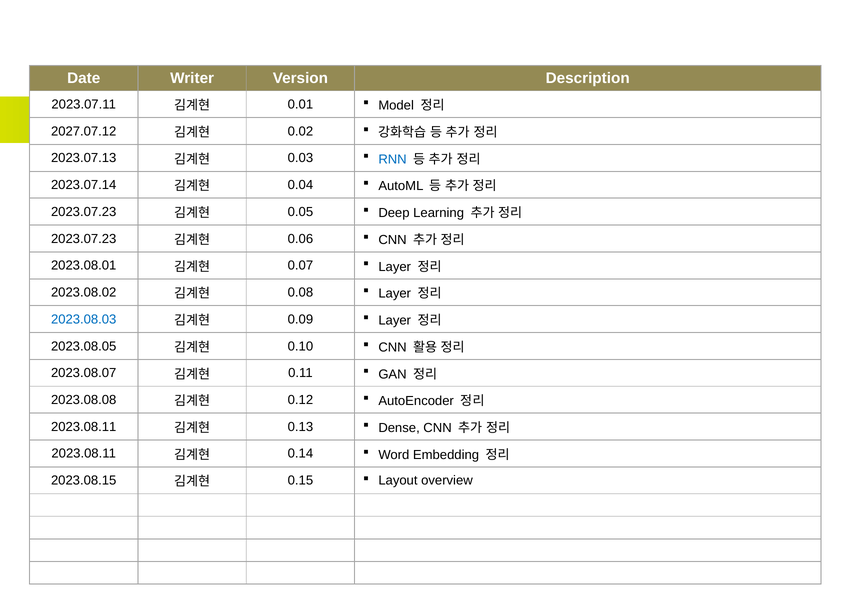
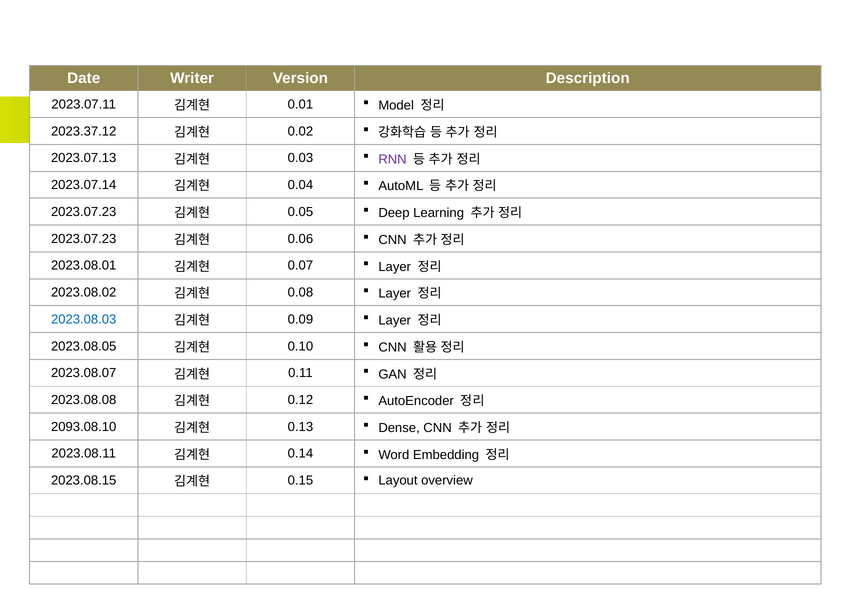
2027.07.12: 2027.07.12 -> 2023.37.12 (84, 131)
RNN colour: blue -> purple (393, 159)
2023.08.11: 2023.08.11 -> 2093.08.10 (84, 427)
